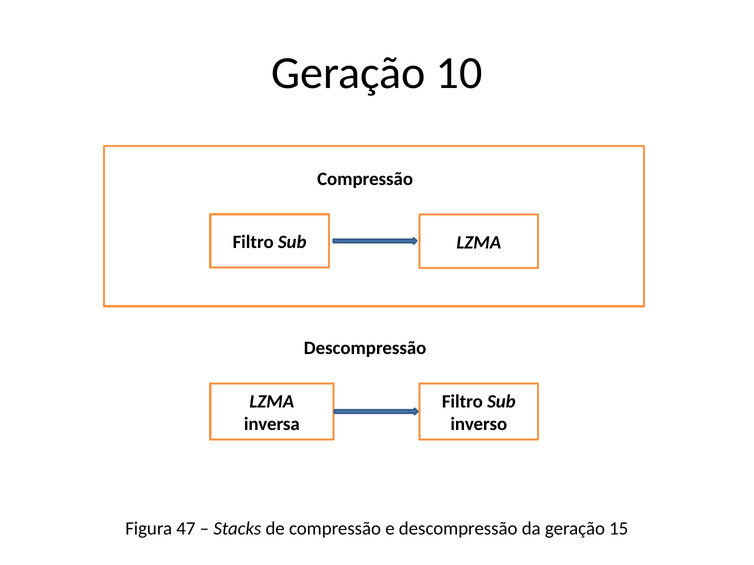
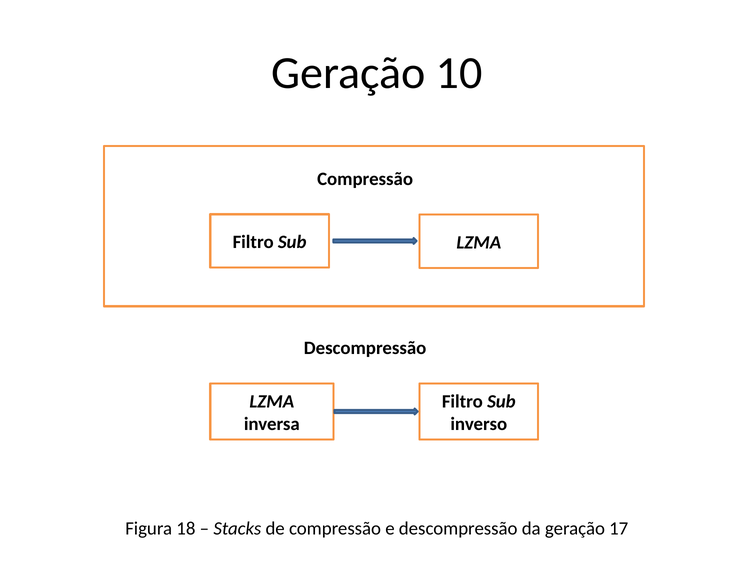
47: 47 -> 18 (186, 529)
15: 15 -> 17 (619, 529)
